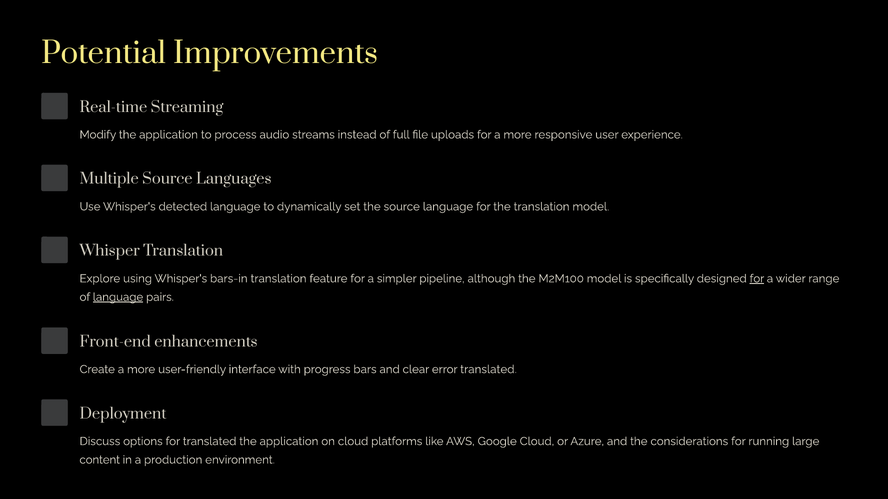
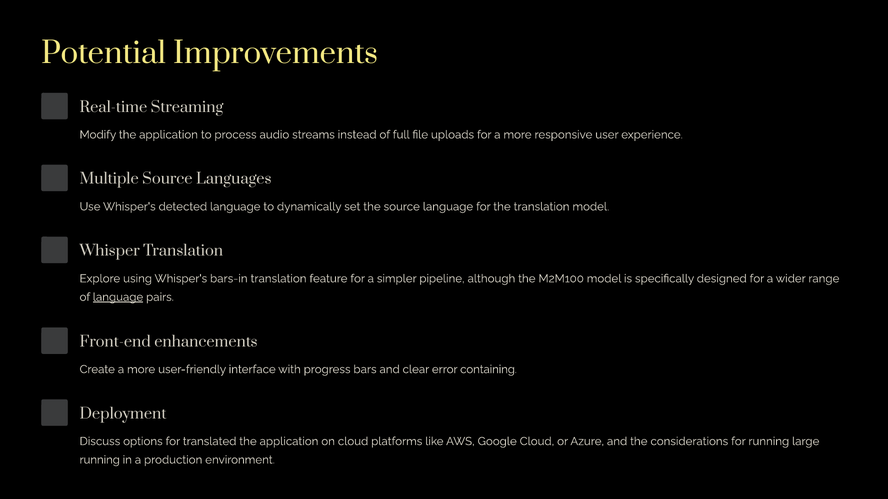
for underline: present -> none (757, 279)
error translated: translated -> containing (489, 370)
content: content -> running (100, 460)
